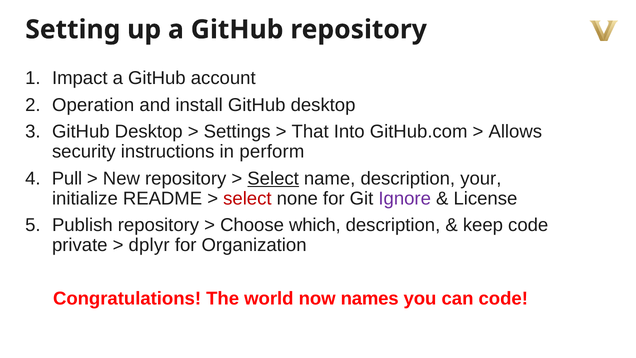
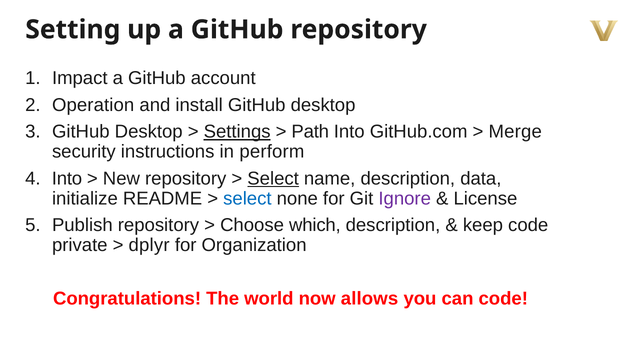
Settings underline: none -> present (237, 132)
That: That -> Path (310, 132)
Allows: Allows -> Merge (515, 132)
Pull: Pull -> Into (67, 178)
your: your -> data (481, 178)
select colour: red -> blue (247, 198)
names: names -> allows (369, 298)
